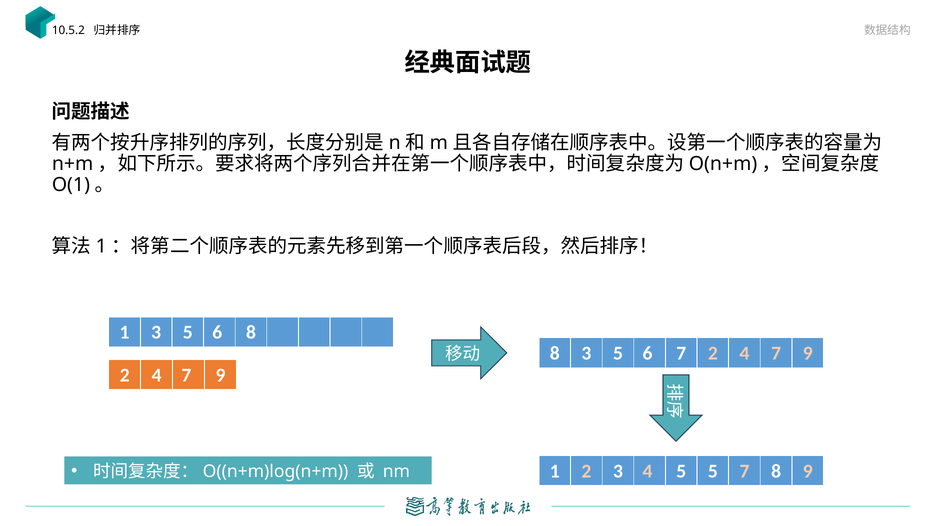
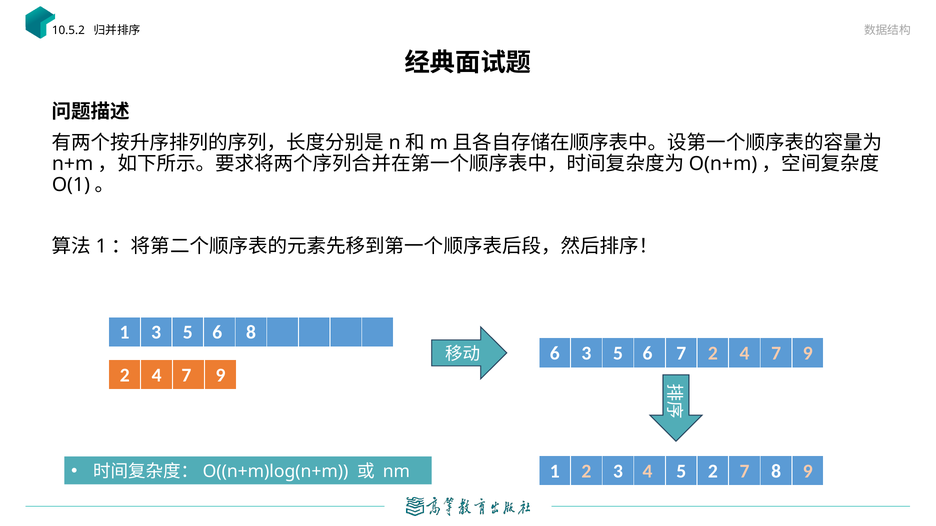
8: 8 -> 6 (555, 354)
5 5: 5 -> 2 (713, 472)
